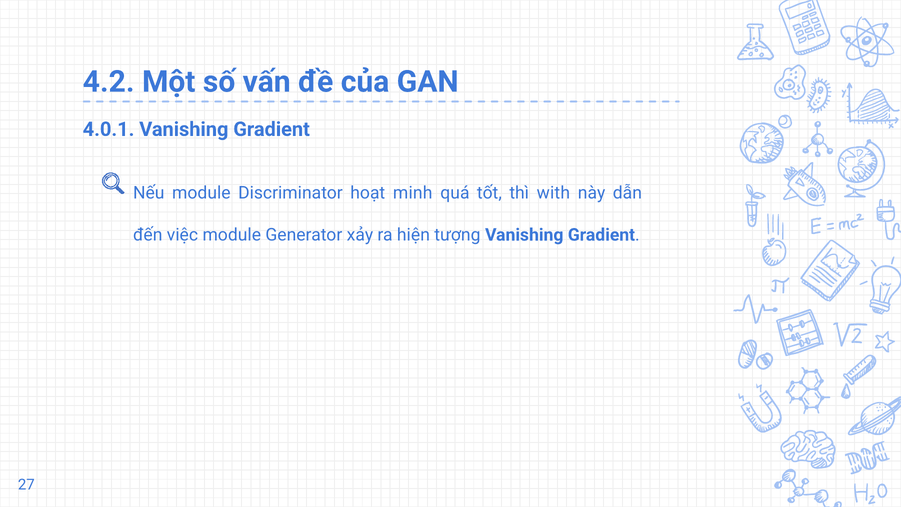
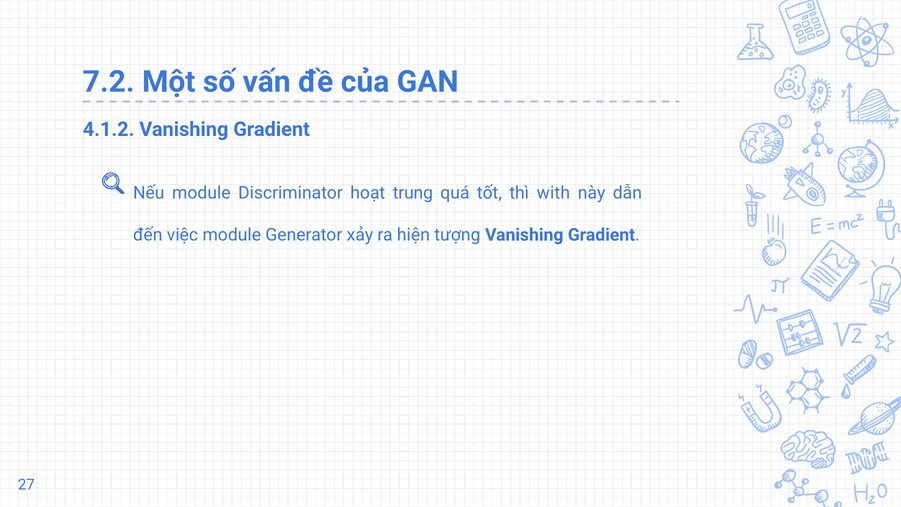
4.2: 4.2 -> 7.2 (109, 82)
4.0.1: 4.0.1 -> 4.1.2 (109, 129)
minh: minh -> trung (413, 193)
